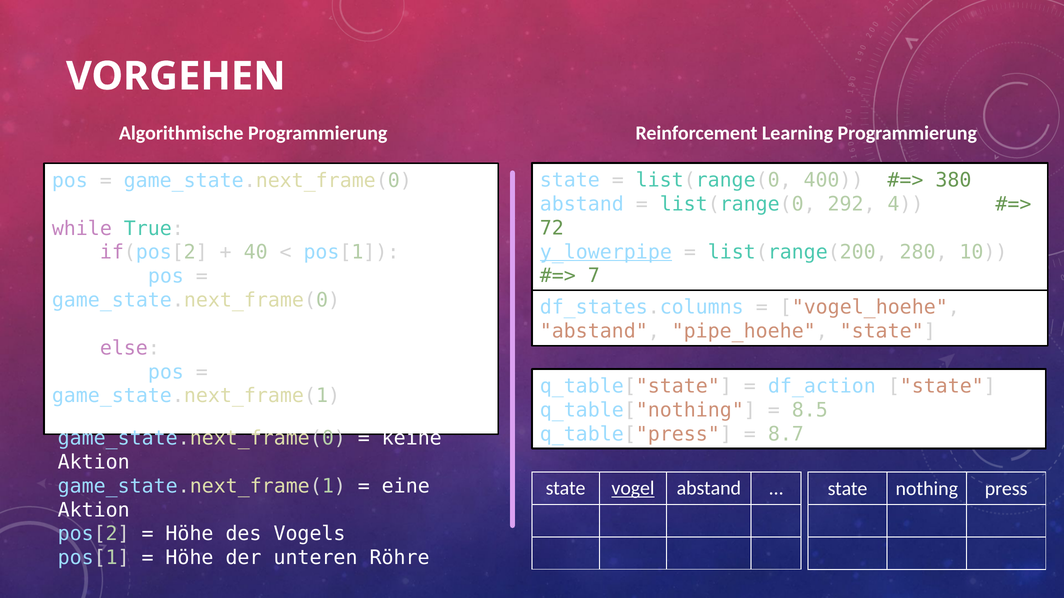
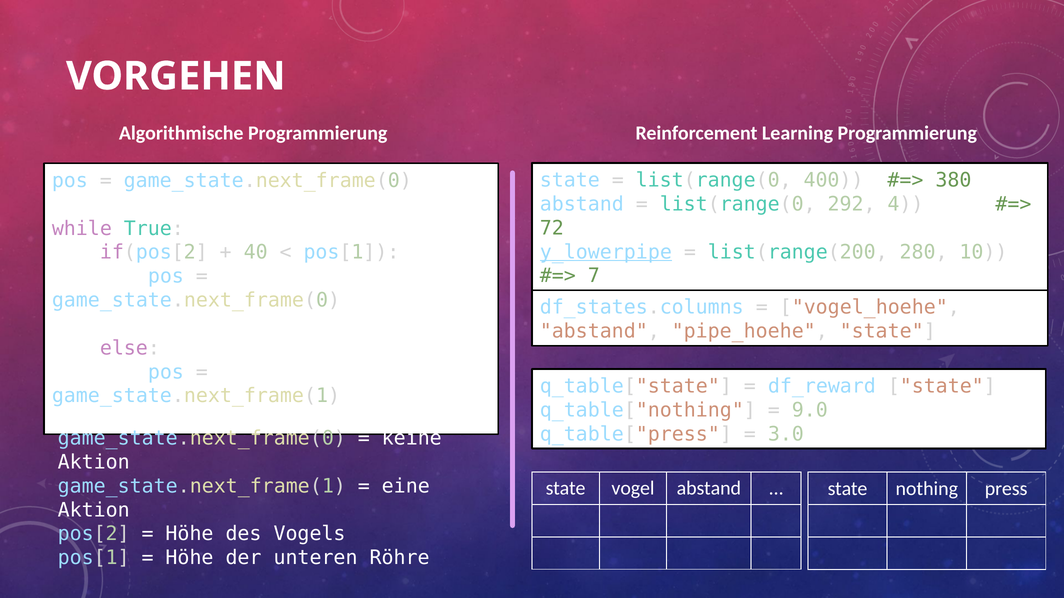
df_action: df_action -> df_reward (822, 387)
8.5: 8.5 -> 9.0 (810, 410)
8.7: 8.7 -> 3.0 (786, 434)
vogel underline: present -> none (633, 489)
